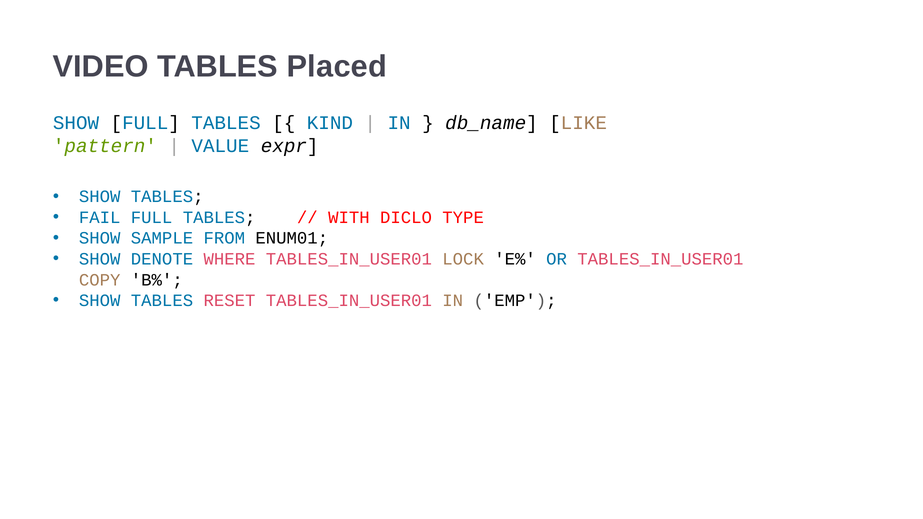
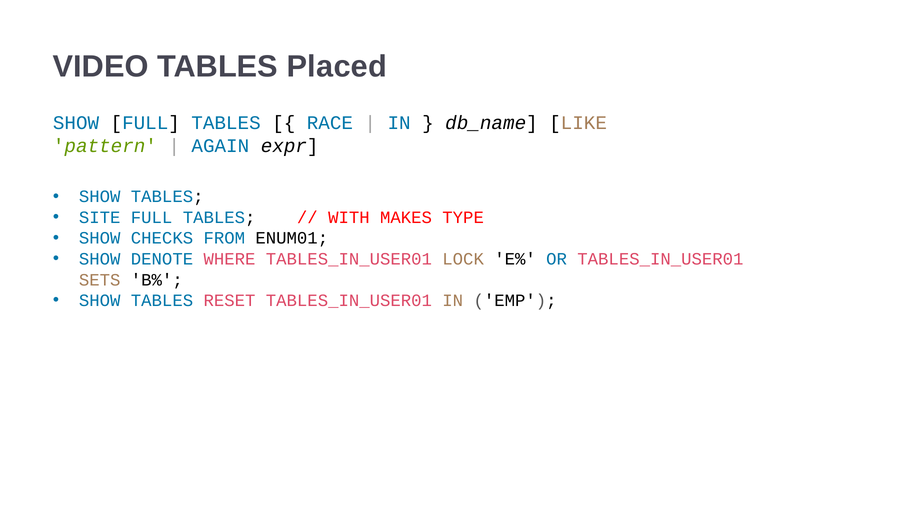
KIND: KIND -> RACE (330, 123)
VALUE: VALUE -> AGAIN (220, 146)
FAIL: FAIL -> SITE (100, 218)
DICLO: DICLO -> MAKES (406, 218)
SAMPLE: SAMPLE -> CHECKS (162, 238)
COPY: COPY -> SETS (100, 280)
